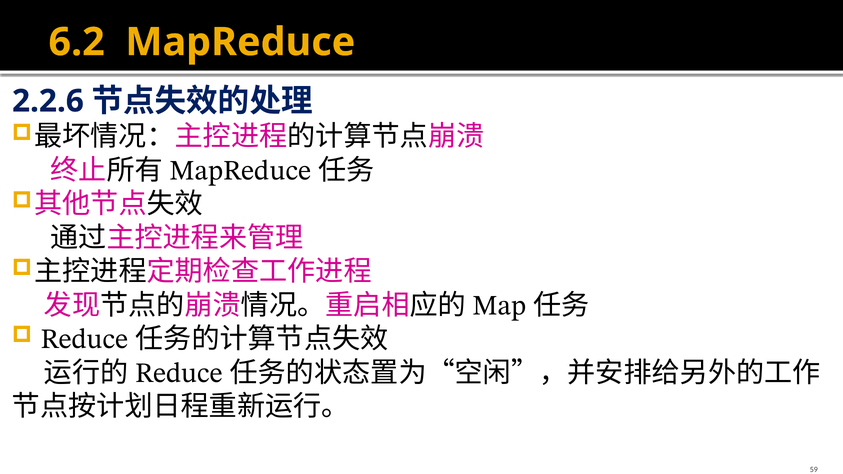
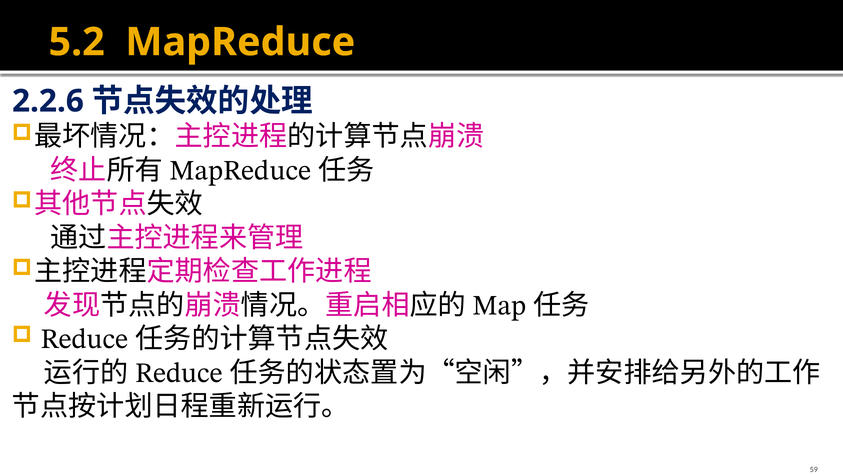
6.2: 6.2 -> 5.2 (77, 42)
